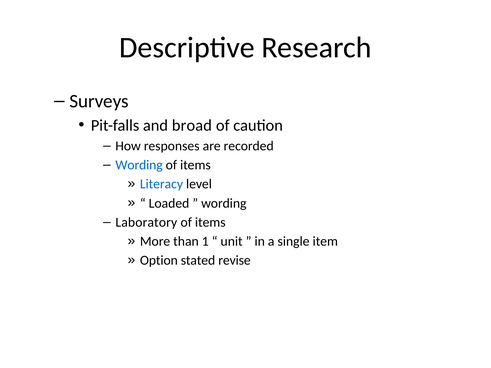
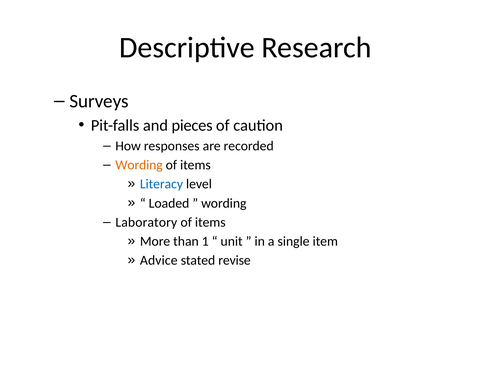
broad: broad -> pieces (192, 126)
Wording colour: blue -> orange (139, 165)
Option: Option -> Advice (159, 261)
